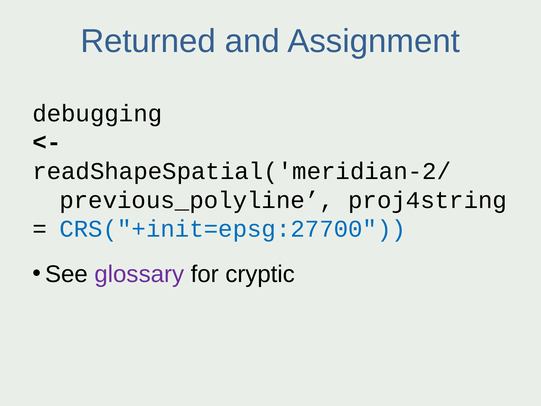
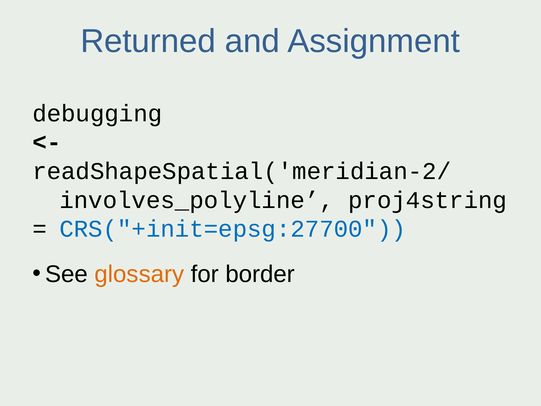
previous_polyline: previous_polyline -> involves_polyline (197, 200)
glossary colour: purple -> orange (139, 274)
cryptic: cryptic -> border (260, 274)
